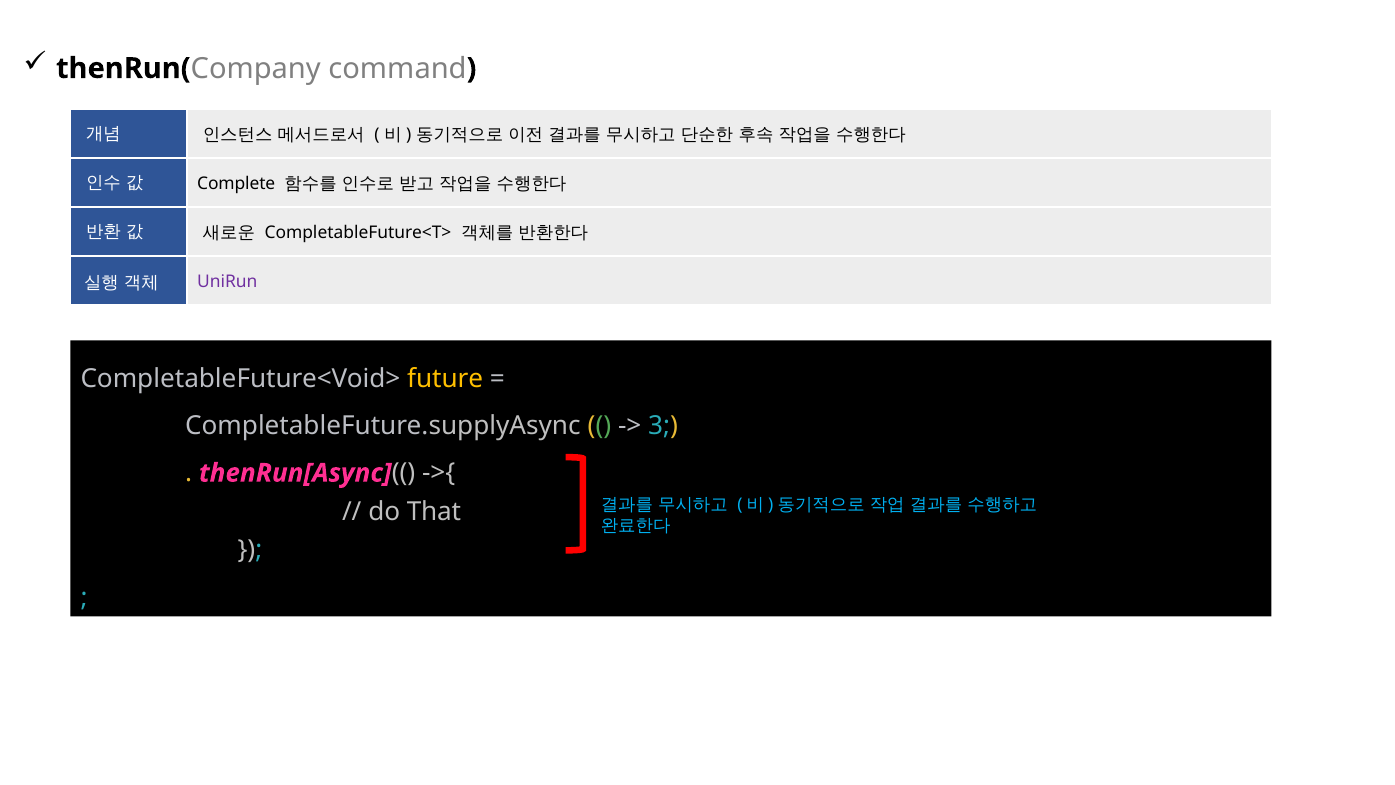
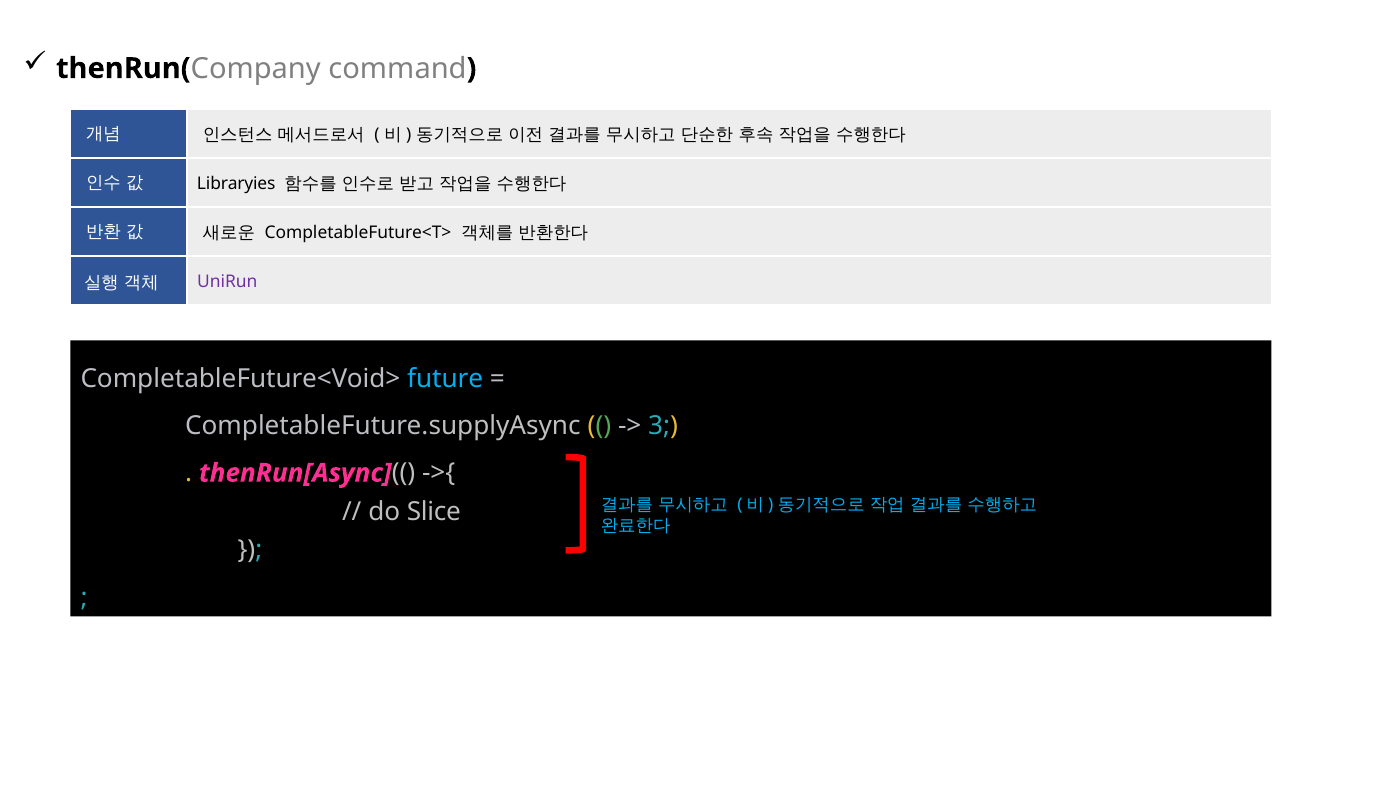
Complete: Complete -> Libraryies (236, 184)
future colour: yellow -> light blue (445, 379)
That: That -> Slice (434, 511)
